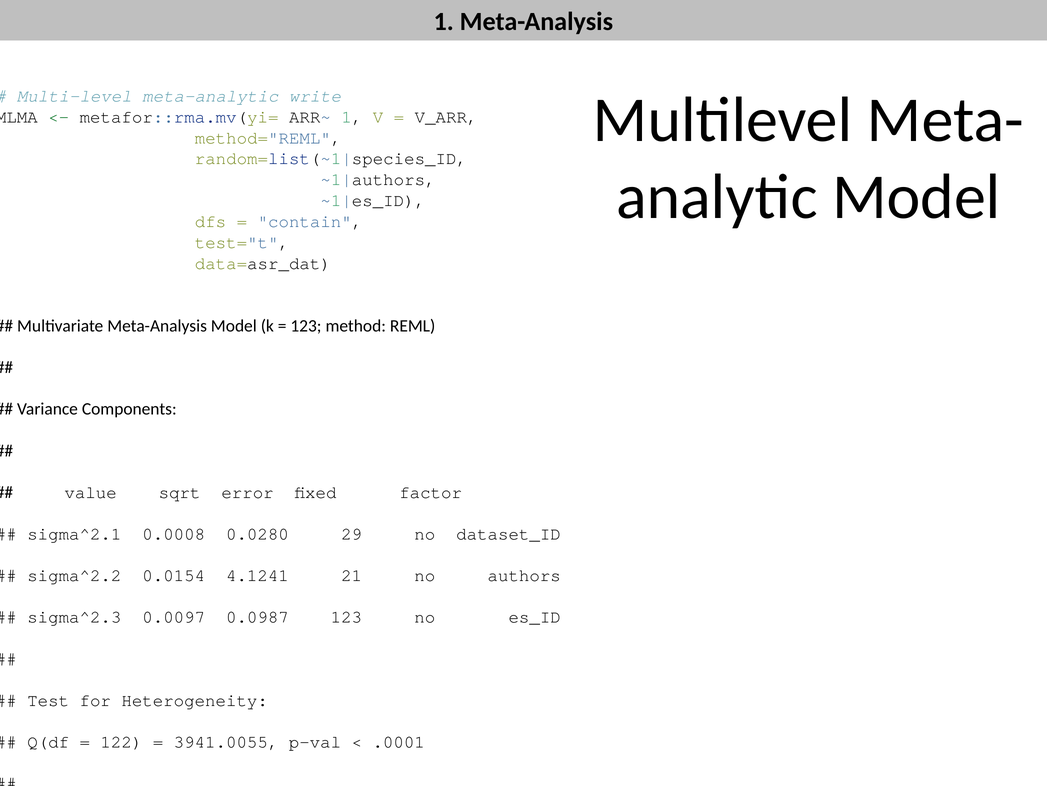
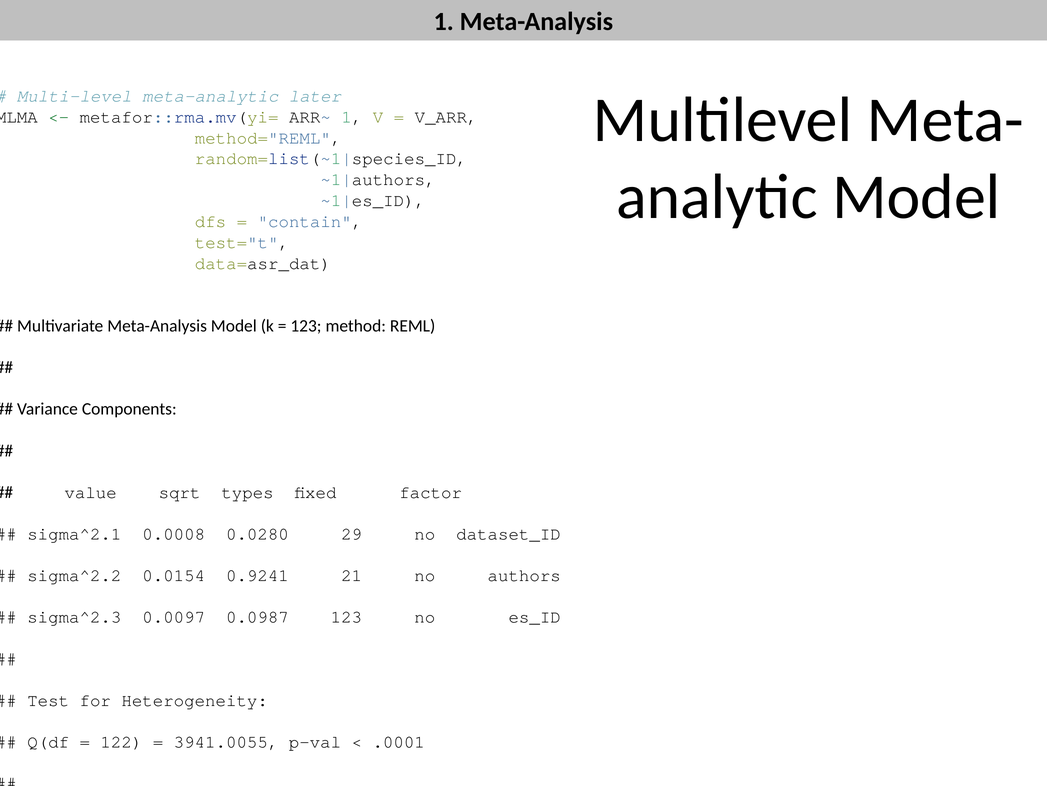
write: write -> later (315, 96)
error: error -> types (248, 492)
4.1241: 4.1241 -> 0.9241 (257, 575)
